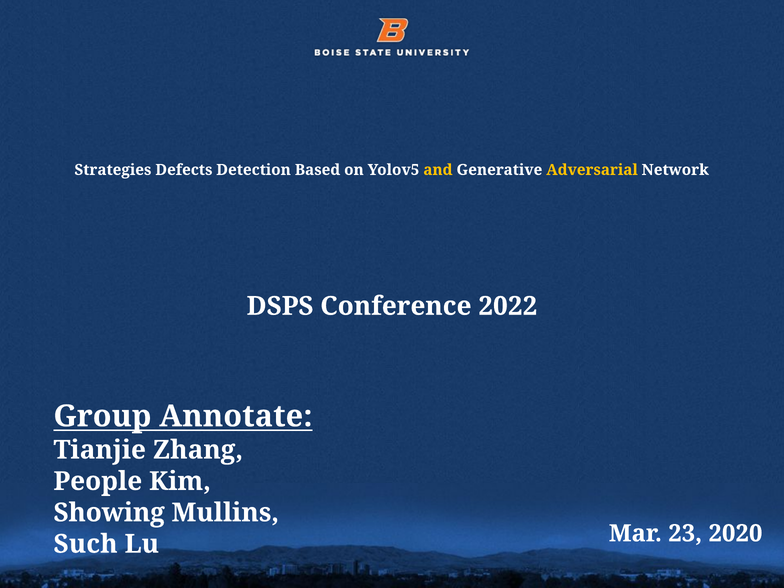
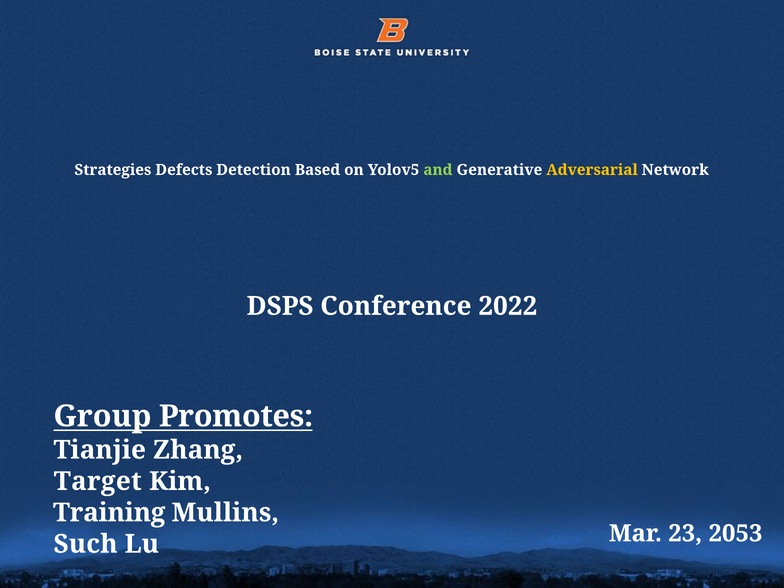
and colour: yellow -> light green (438, 170)
Annotate: Annotate -> Promotes (236, 416)
People: People -> Target (98, 481)
Showing: Showing -> Training (109, 513)
2020: 2020 -> 2053 (735, 533)
